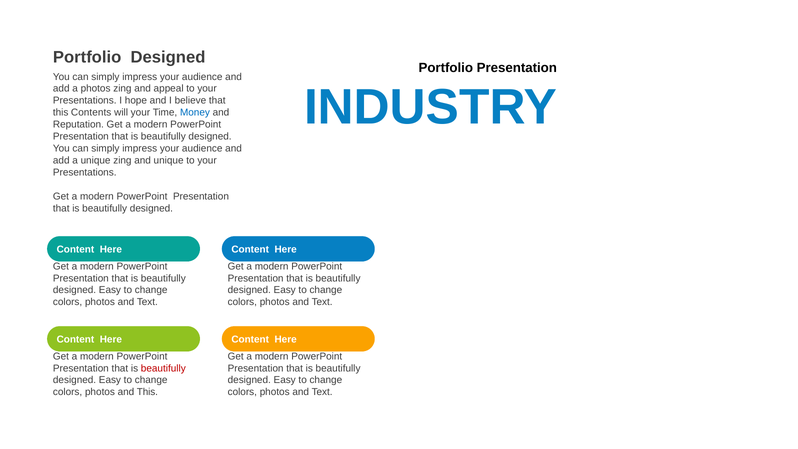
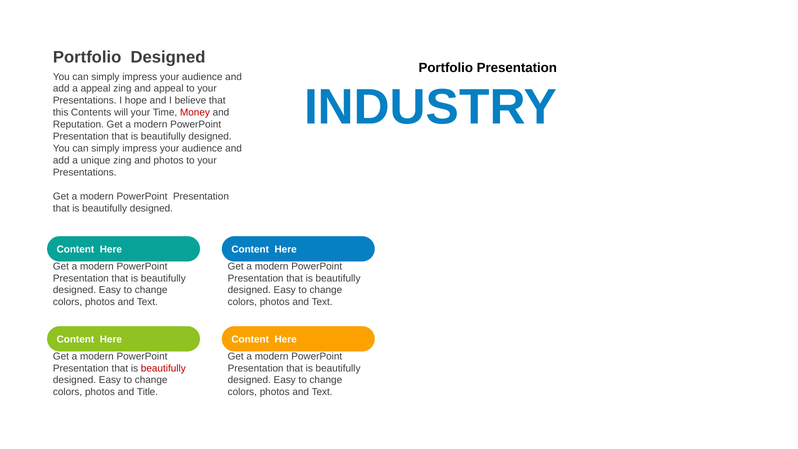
a photos: photos -> appeal (96, 89)
Money colour: blue -> red (195, 113)
and unique: unique -> photos (169, 160)
and This: This -> Title (147, 392)
